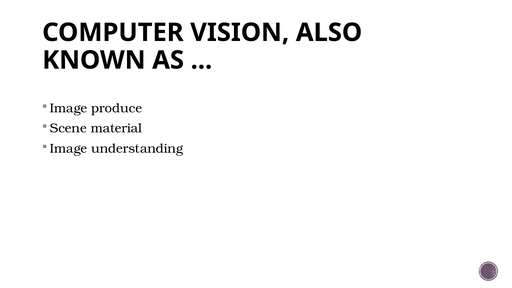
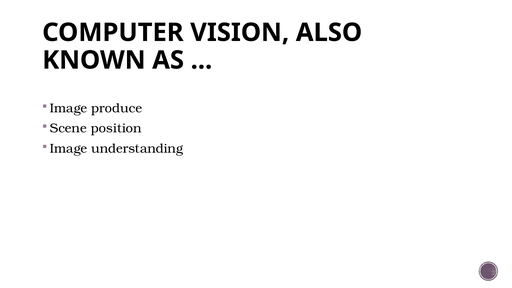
material: material -> position (116, 128)
